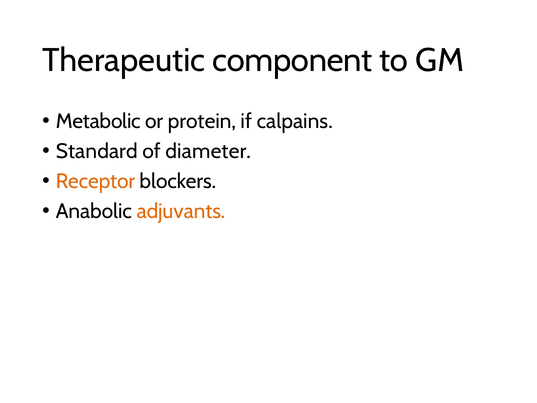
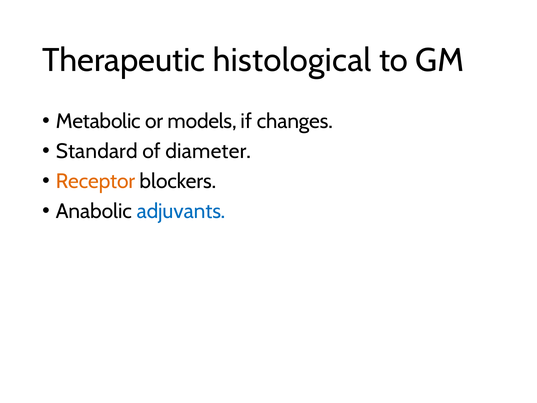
component: component -> histological (292, 60)
protein: protein -> models (202, 121)
calpains: calpains -> changes (295, 121)
adjuvants colour: orange -> blue (181, 211)
